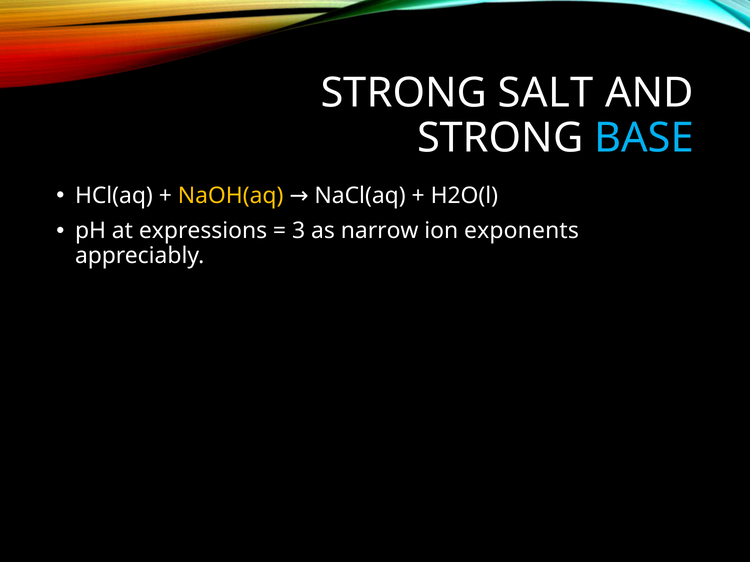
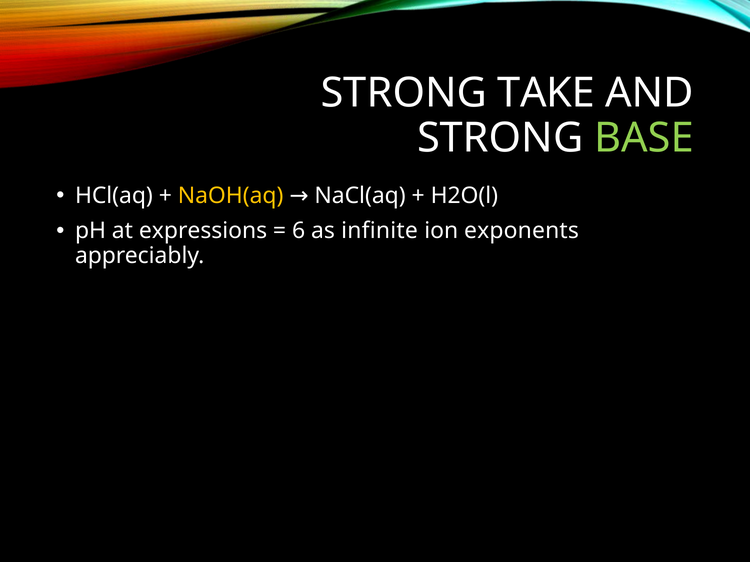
SALT: SALT -> TAKE (546, 93)
BASE colour: light blue -> light green (644, 138)
3: 3 -> 6 (299, 231)
narrow: narrow -> infinite (380, 231)
